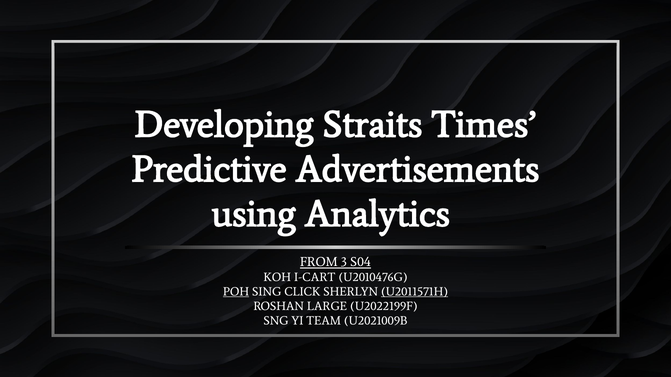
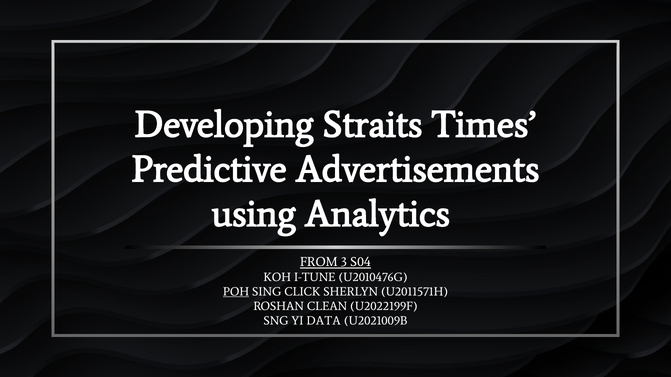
I-CART: I-CART -> I-TUNE (315, 277)
U2011571H underline: present -> none (415, 292)
LARGE: LARGE -> CLEAN (327, 307)
TEAM: TEAM -> DATA (324, 321)
